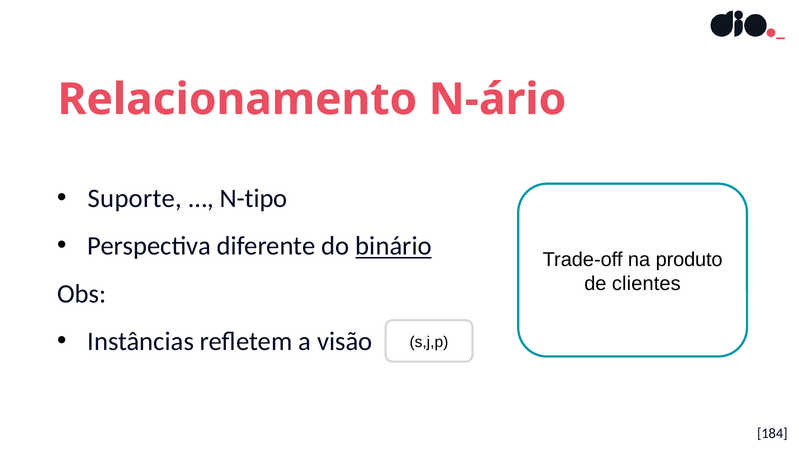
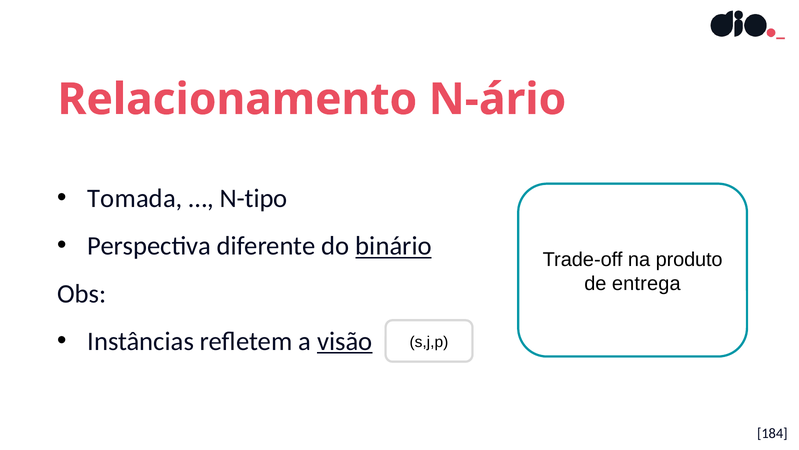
Suporte: Suporte -> Tomada (135, 198)
clientes: clientes -> entrega (646, 283)
visão underline: none -> present (345, 341)
